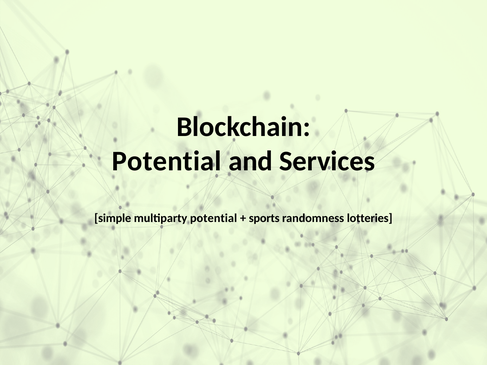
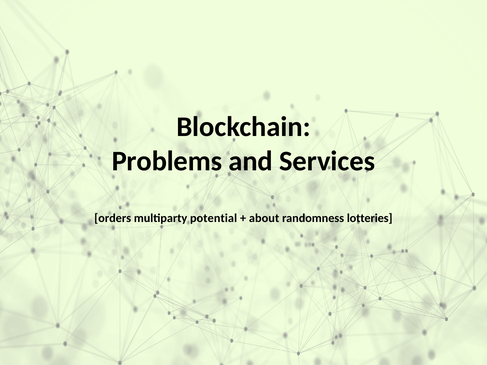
Potential: Potential -> Problems (167, 161)
simple: simple -> orders (113, 218)
sports: sports -> about (264, 218)
